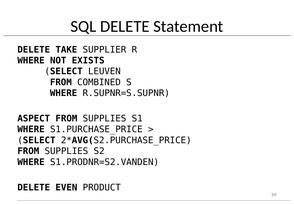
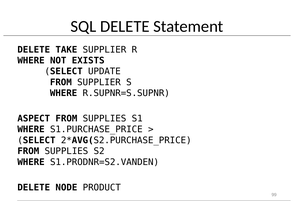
LEUVEN: LEUVEN -> UPDATE (104, 71)
FROM COMBINED: COMBINED -> SUPPLIER (99, 82)
EVEN: EVEN -> NODE (66, 187)
